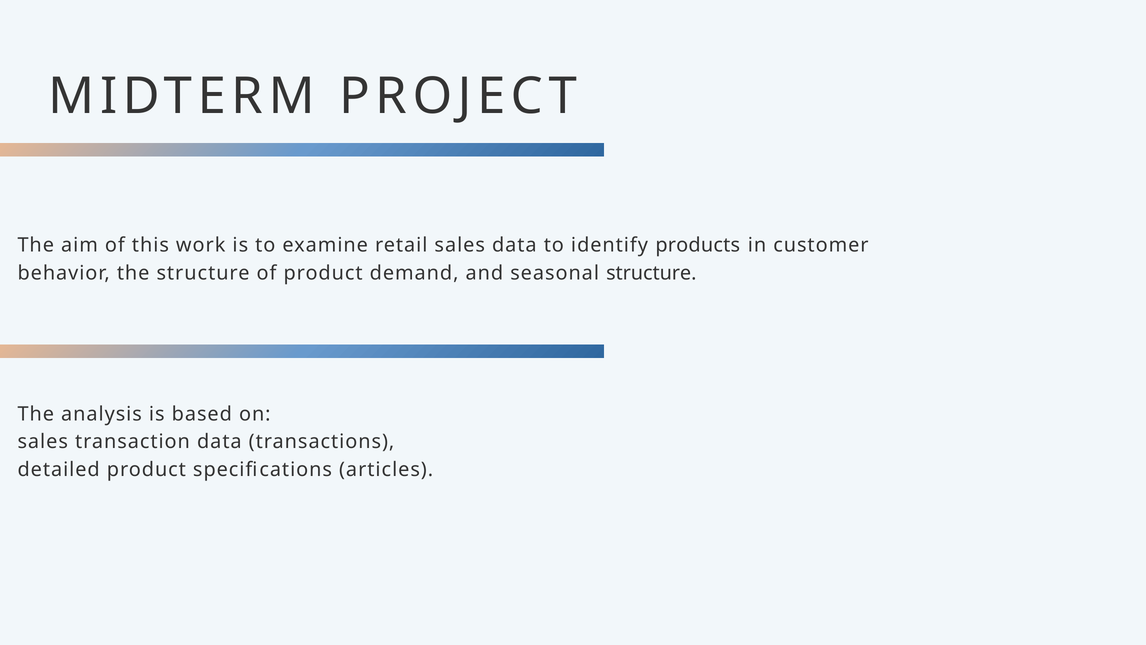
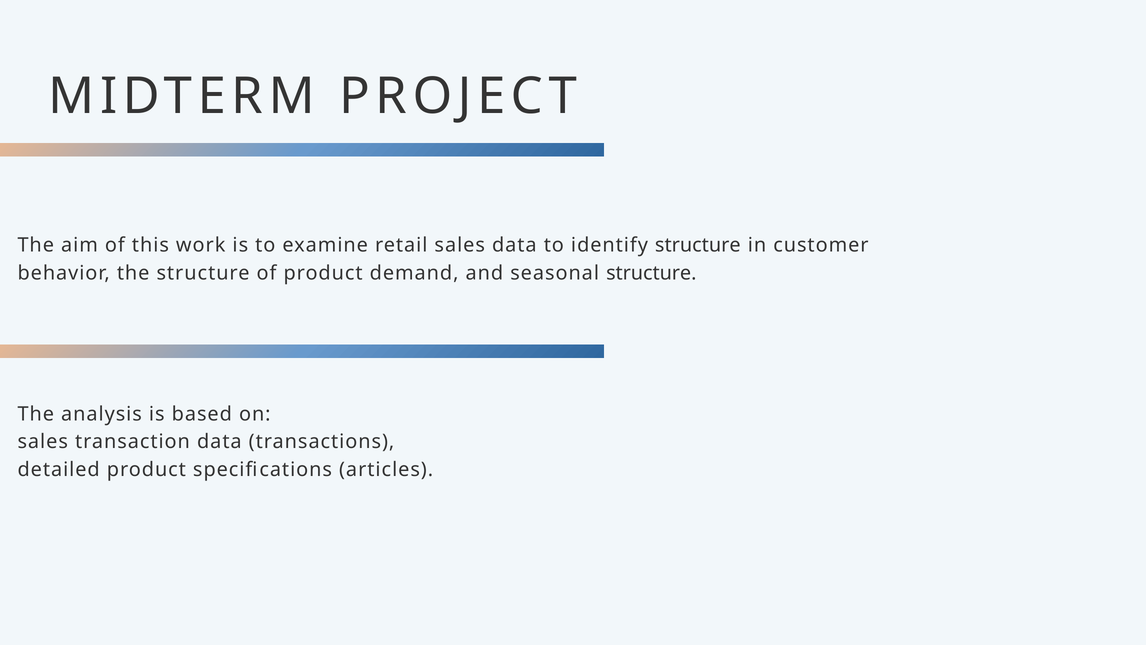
products: products -> structure (698, 245)
